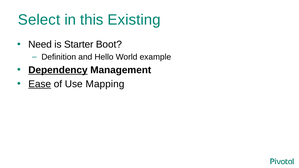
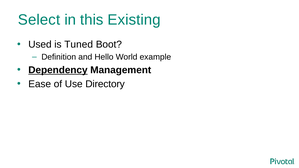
Need: Need -> Used (40, 45)
Starter: Starter -> Tuned (79, 45)
Ease underline: present -> none (40, 84)
Mapping: Mapping -> Directory (105, 84)
